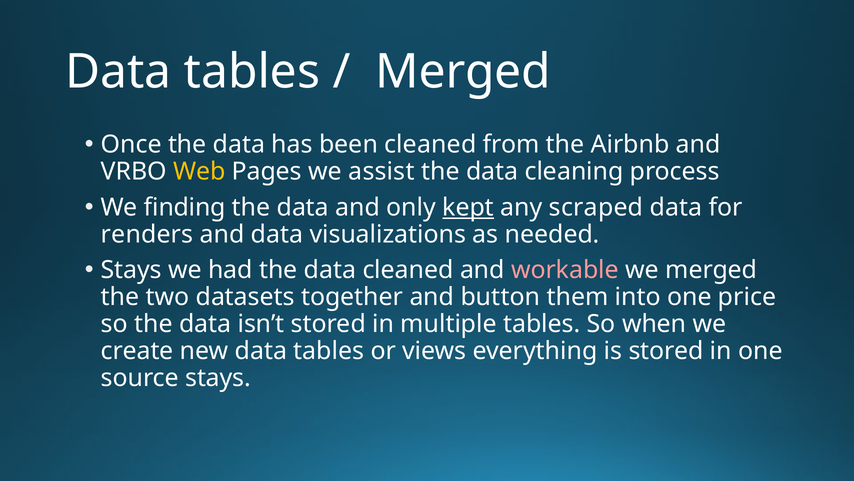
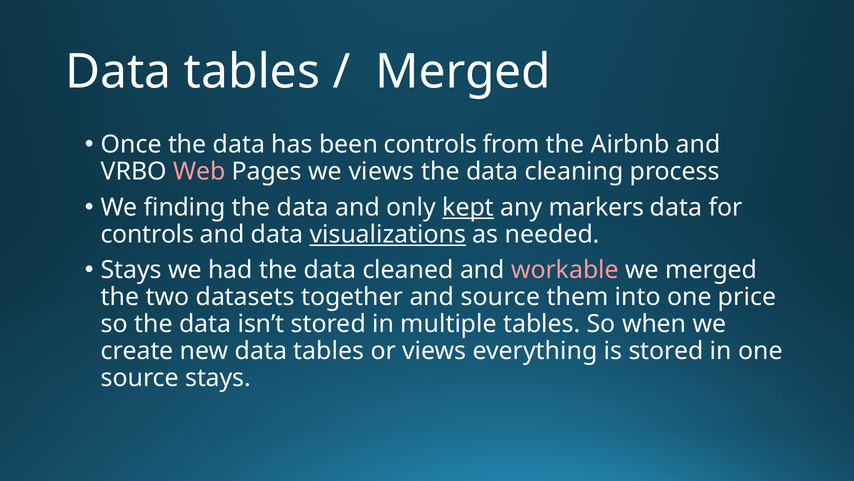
been cleaned: cleaned -> controls (431, 144)
Web colour: yellow -> pink (199, 171)
we assist: assist -> views (381, 171)
scraped: scraped -> markers (596, 207)
renders: renders -> controls (147, 234)
visualizations underline: none -> present (388, 234)
and button: button -> source (500, 297)
